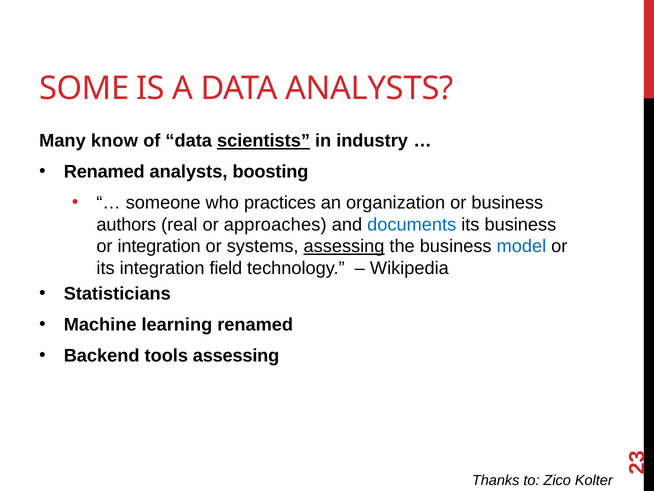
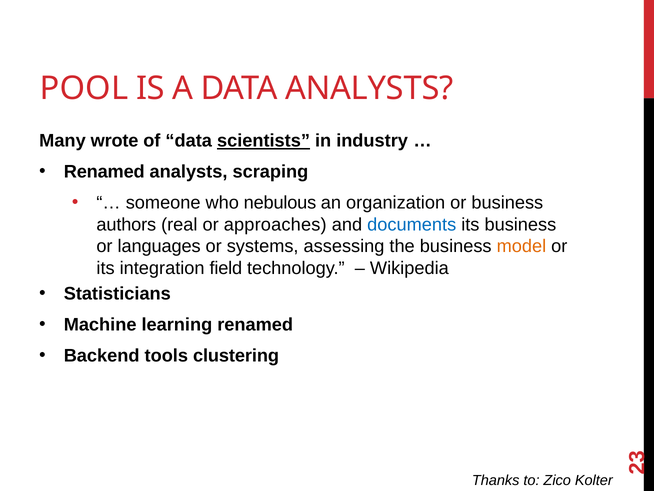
SOME: SOME -> POOL (84, 88)
know: know -> wrote (115, 141)
boosting: boosting -> scraping (270, 172)
practices: practices -> nebulous (280, 203)
or integration: integration -> languages (159, 246)
assessing underline: present -> none (344, 246)
model colour: blue -> orange (521, 246)
tools assessing: assessing -> clustering (236, 355)
